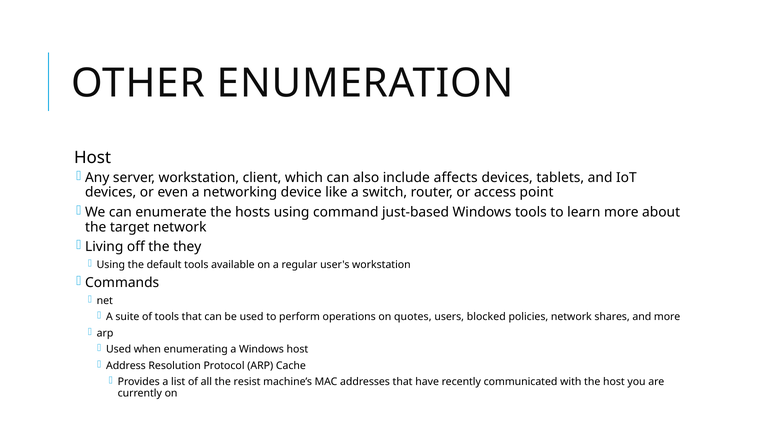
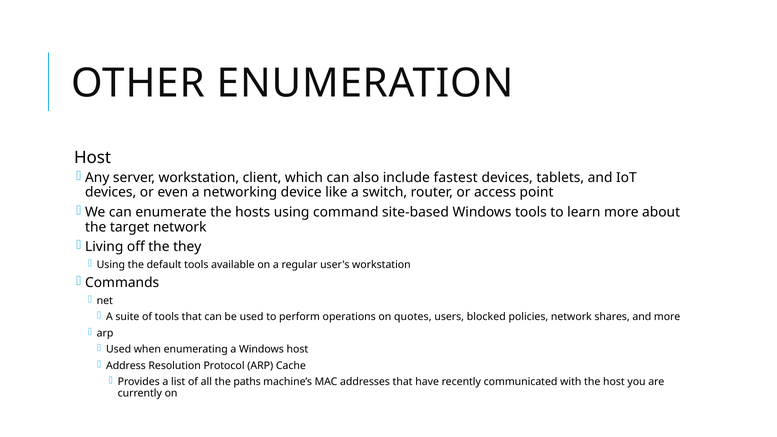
affects: affects -> fastest (456, 178)
just-based: just-based -> site-based (415, 212)
resist: resist -> paths (247, 382)
